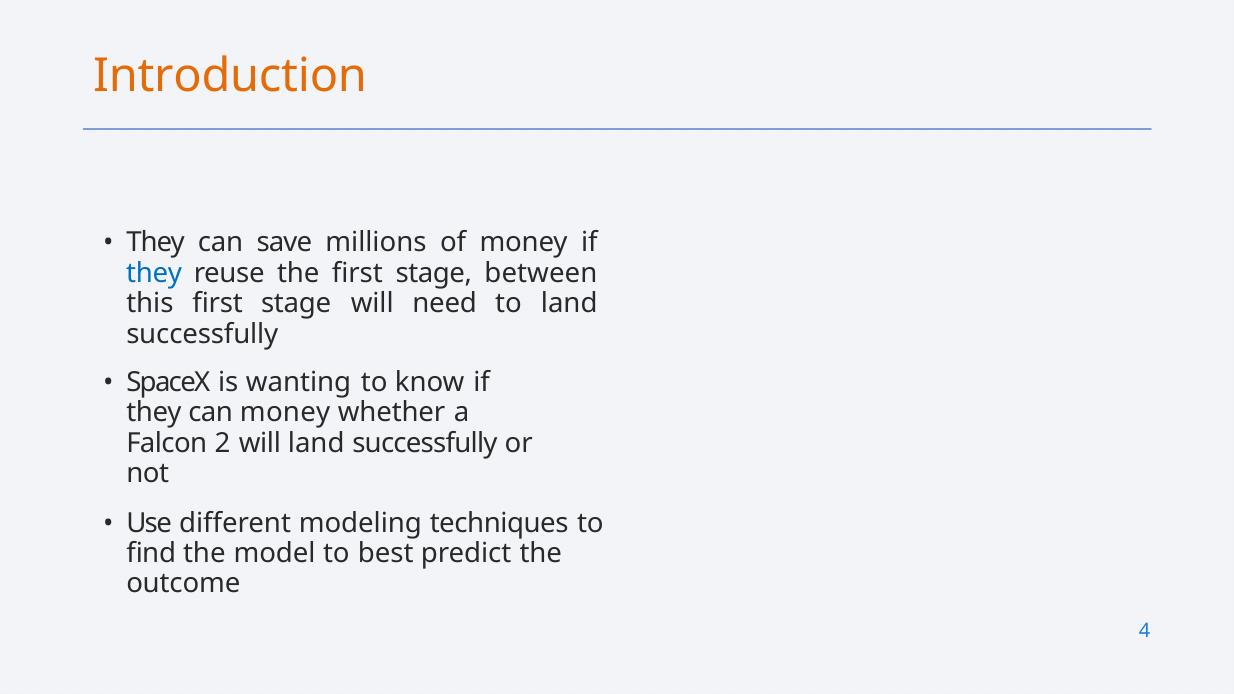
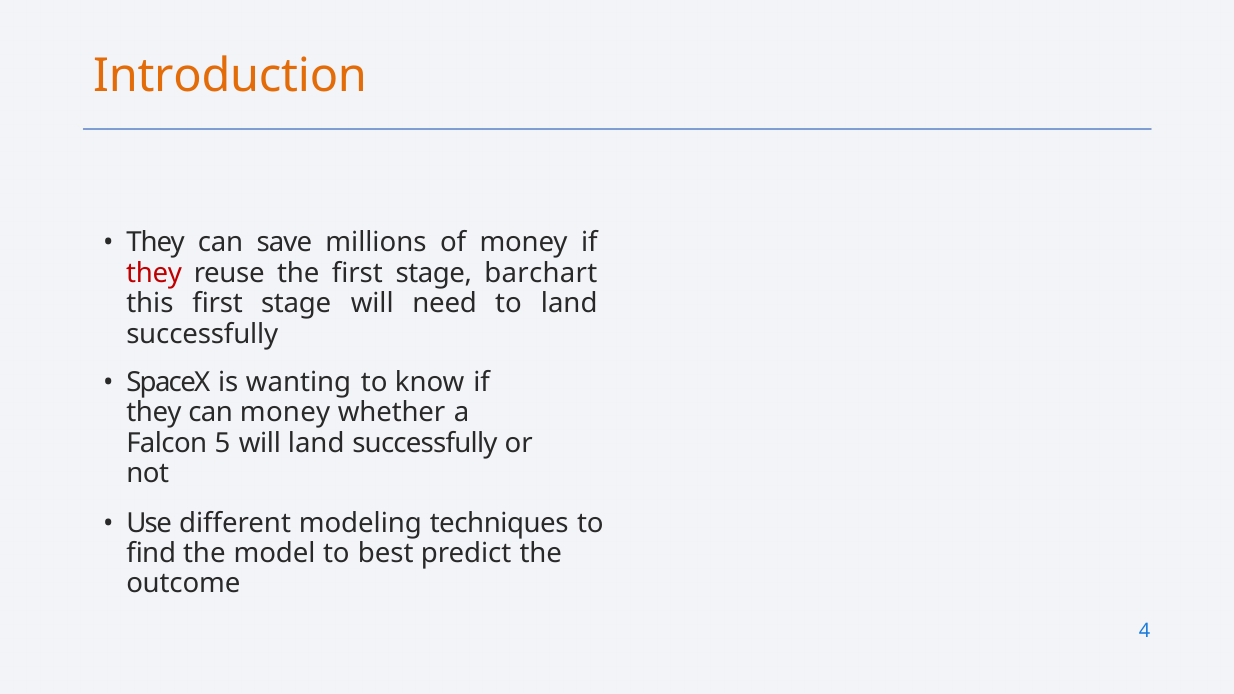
they colour: blue -> red (154, 273)
between: between -> barchart (541, 273)
2: 2 -> 5 (222, 443)
